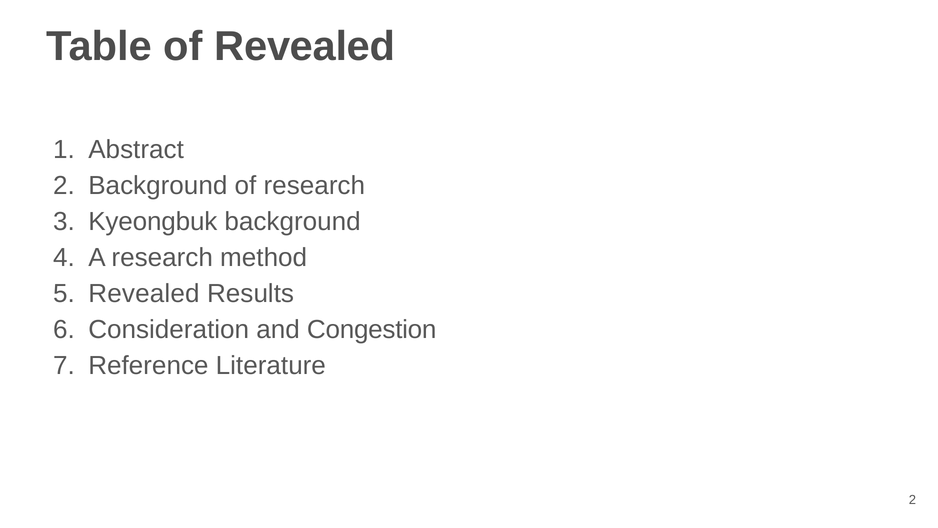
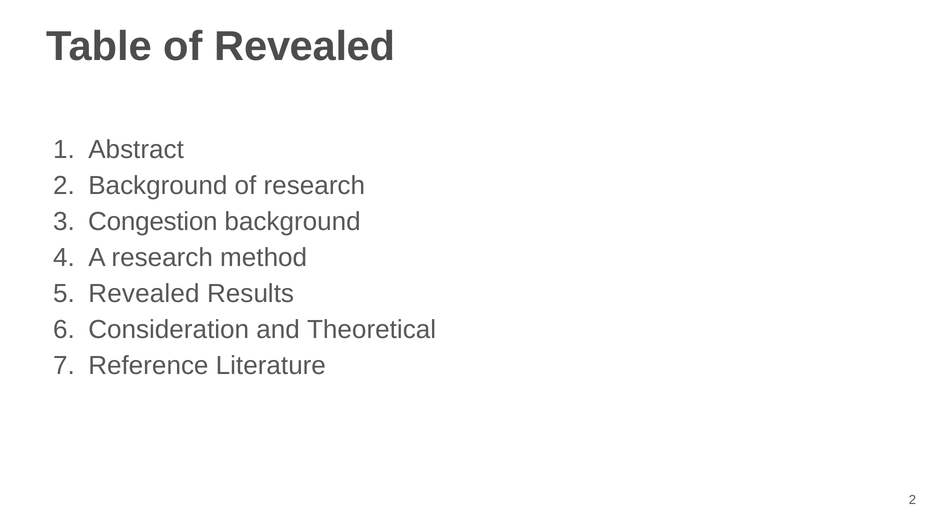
Kyeongbuk: Kyeongbuk -> Congestion (153, 222)
Congestion: Congestion -> Theoretical (372, 330)
